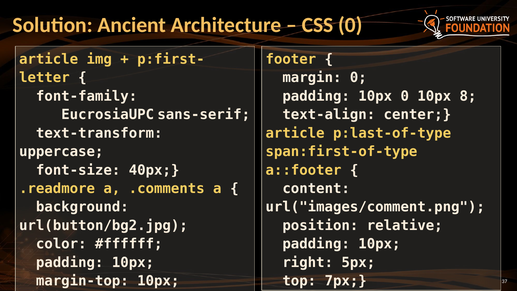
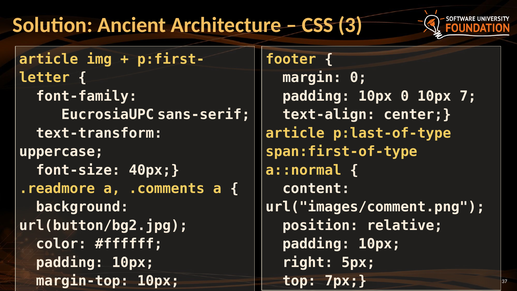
CSS 0: 0 -> 3 (350, 25)
8: 8 -> 7 (468, 96)
a::footer: a::footer -> a::normal (304, 170)
